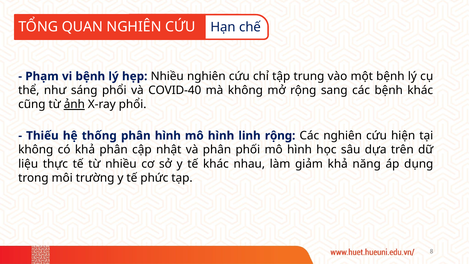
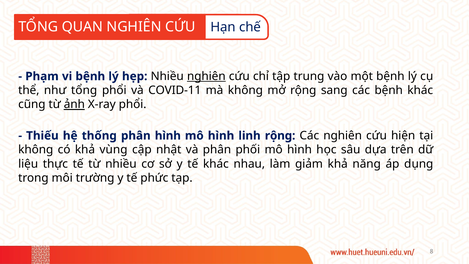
nghiên underline: none -> present (206, 76)
như sáng: sáng -> tổng (84, 90)
COVID-40: COVID-40 -> COVID-11 (175, 90)
khả phân: phân -> vùng (114, 150)
